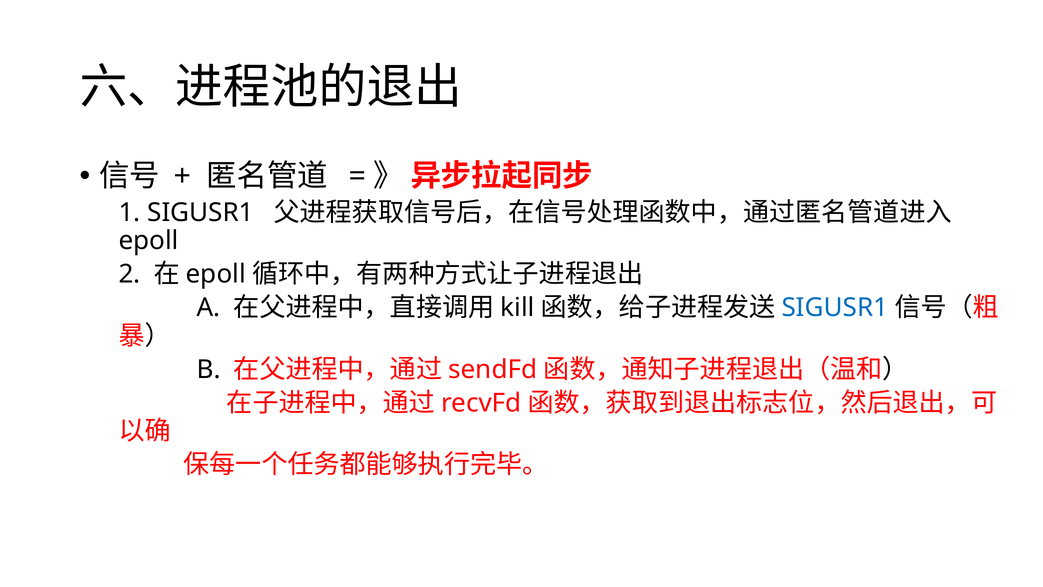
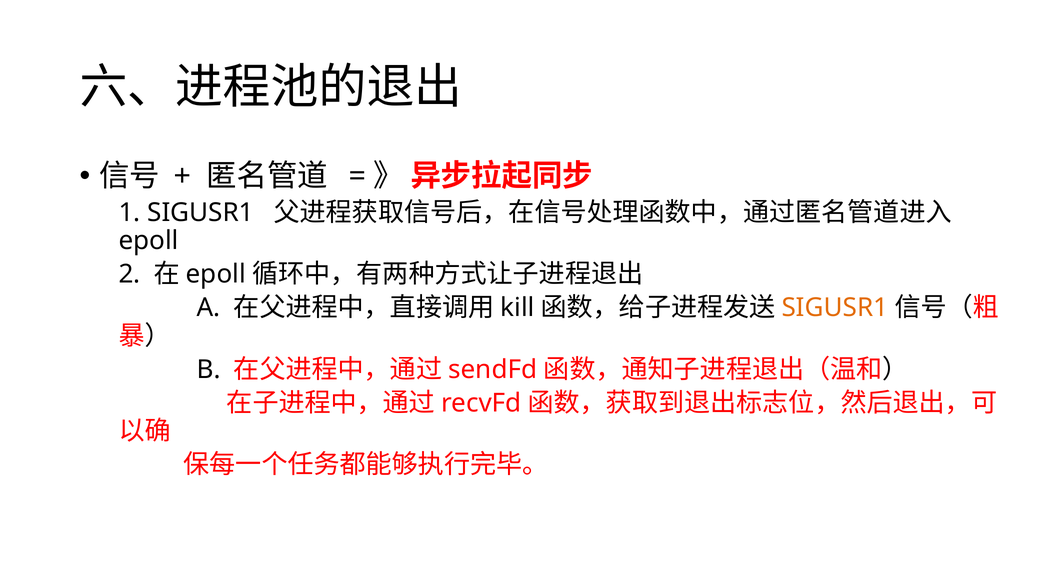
SIGUSR1 colour: blue -> orange (835, 308)
